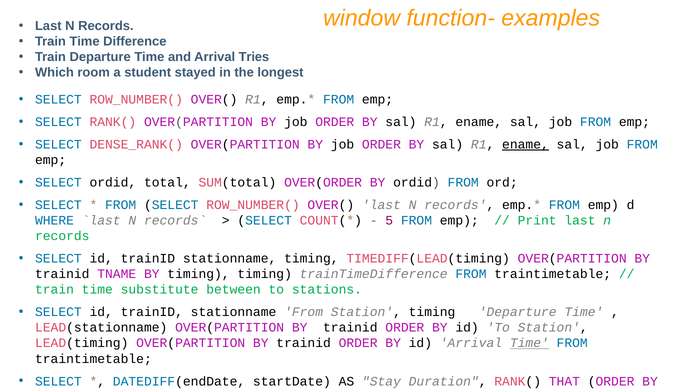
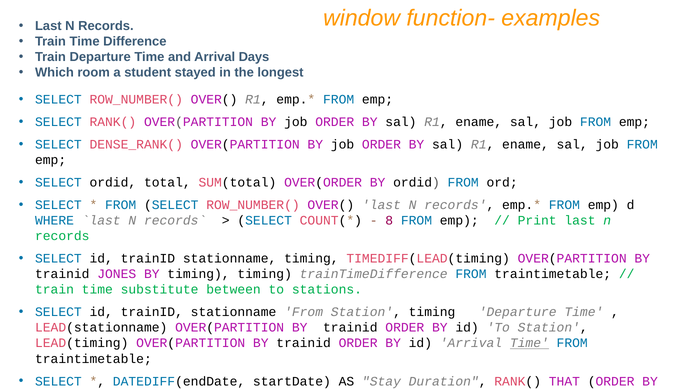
Tries: Tries -> Days (254, 57)
ename underline: present -> none (525, 145)
5: 5 -> 8 (389, 221)
TNAME: TNAME -> JONES (117, 274)
